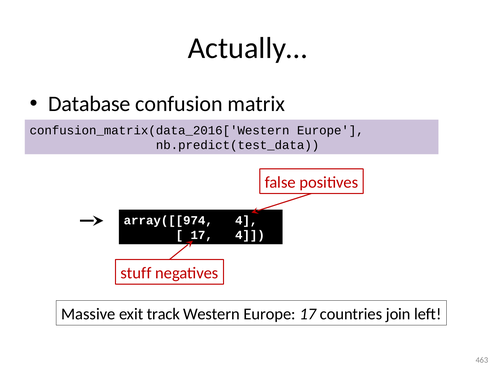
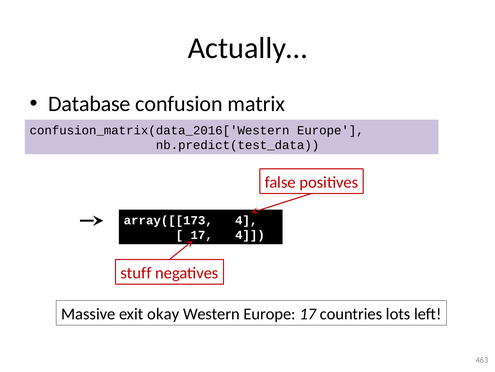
array([[974: array([[974 -> array([[173 (168, 220)
track: track -> okay (163, 313)
join: join -> lots (398, 313)
